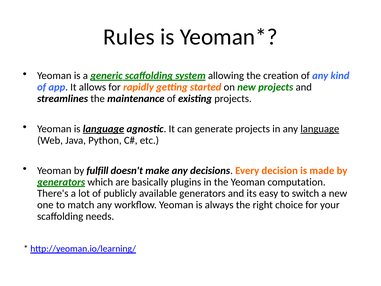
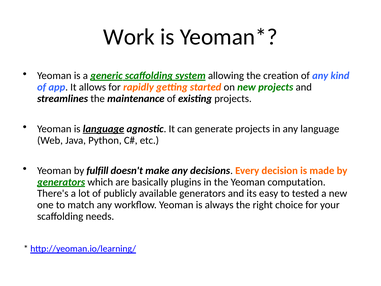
Rules: Rules -> Work (129, 37)
language underline: present -> none (320, 129)
switch: switch -> tested (305, 193)
